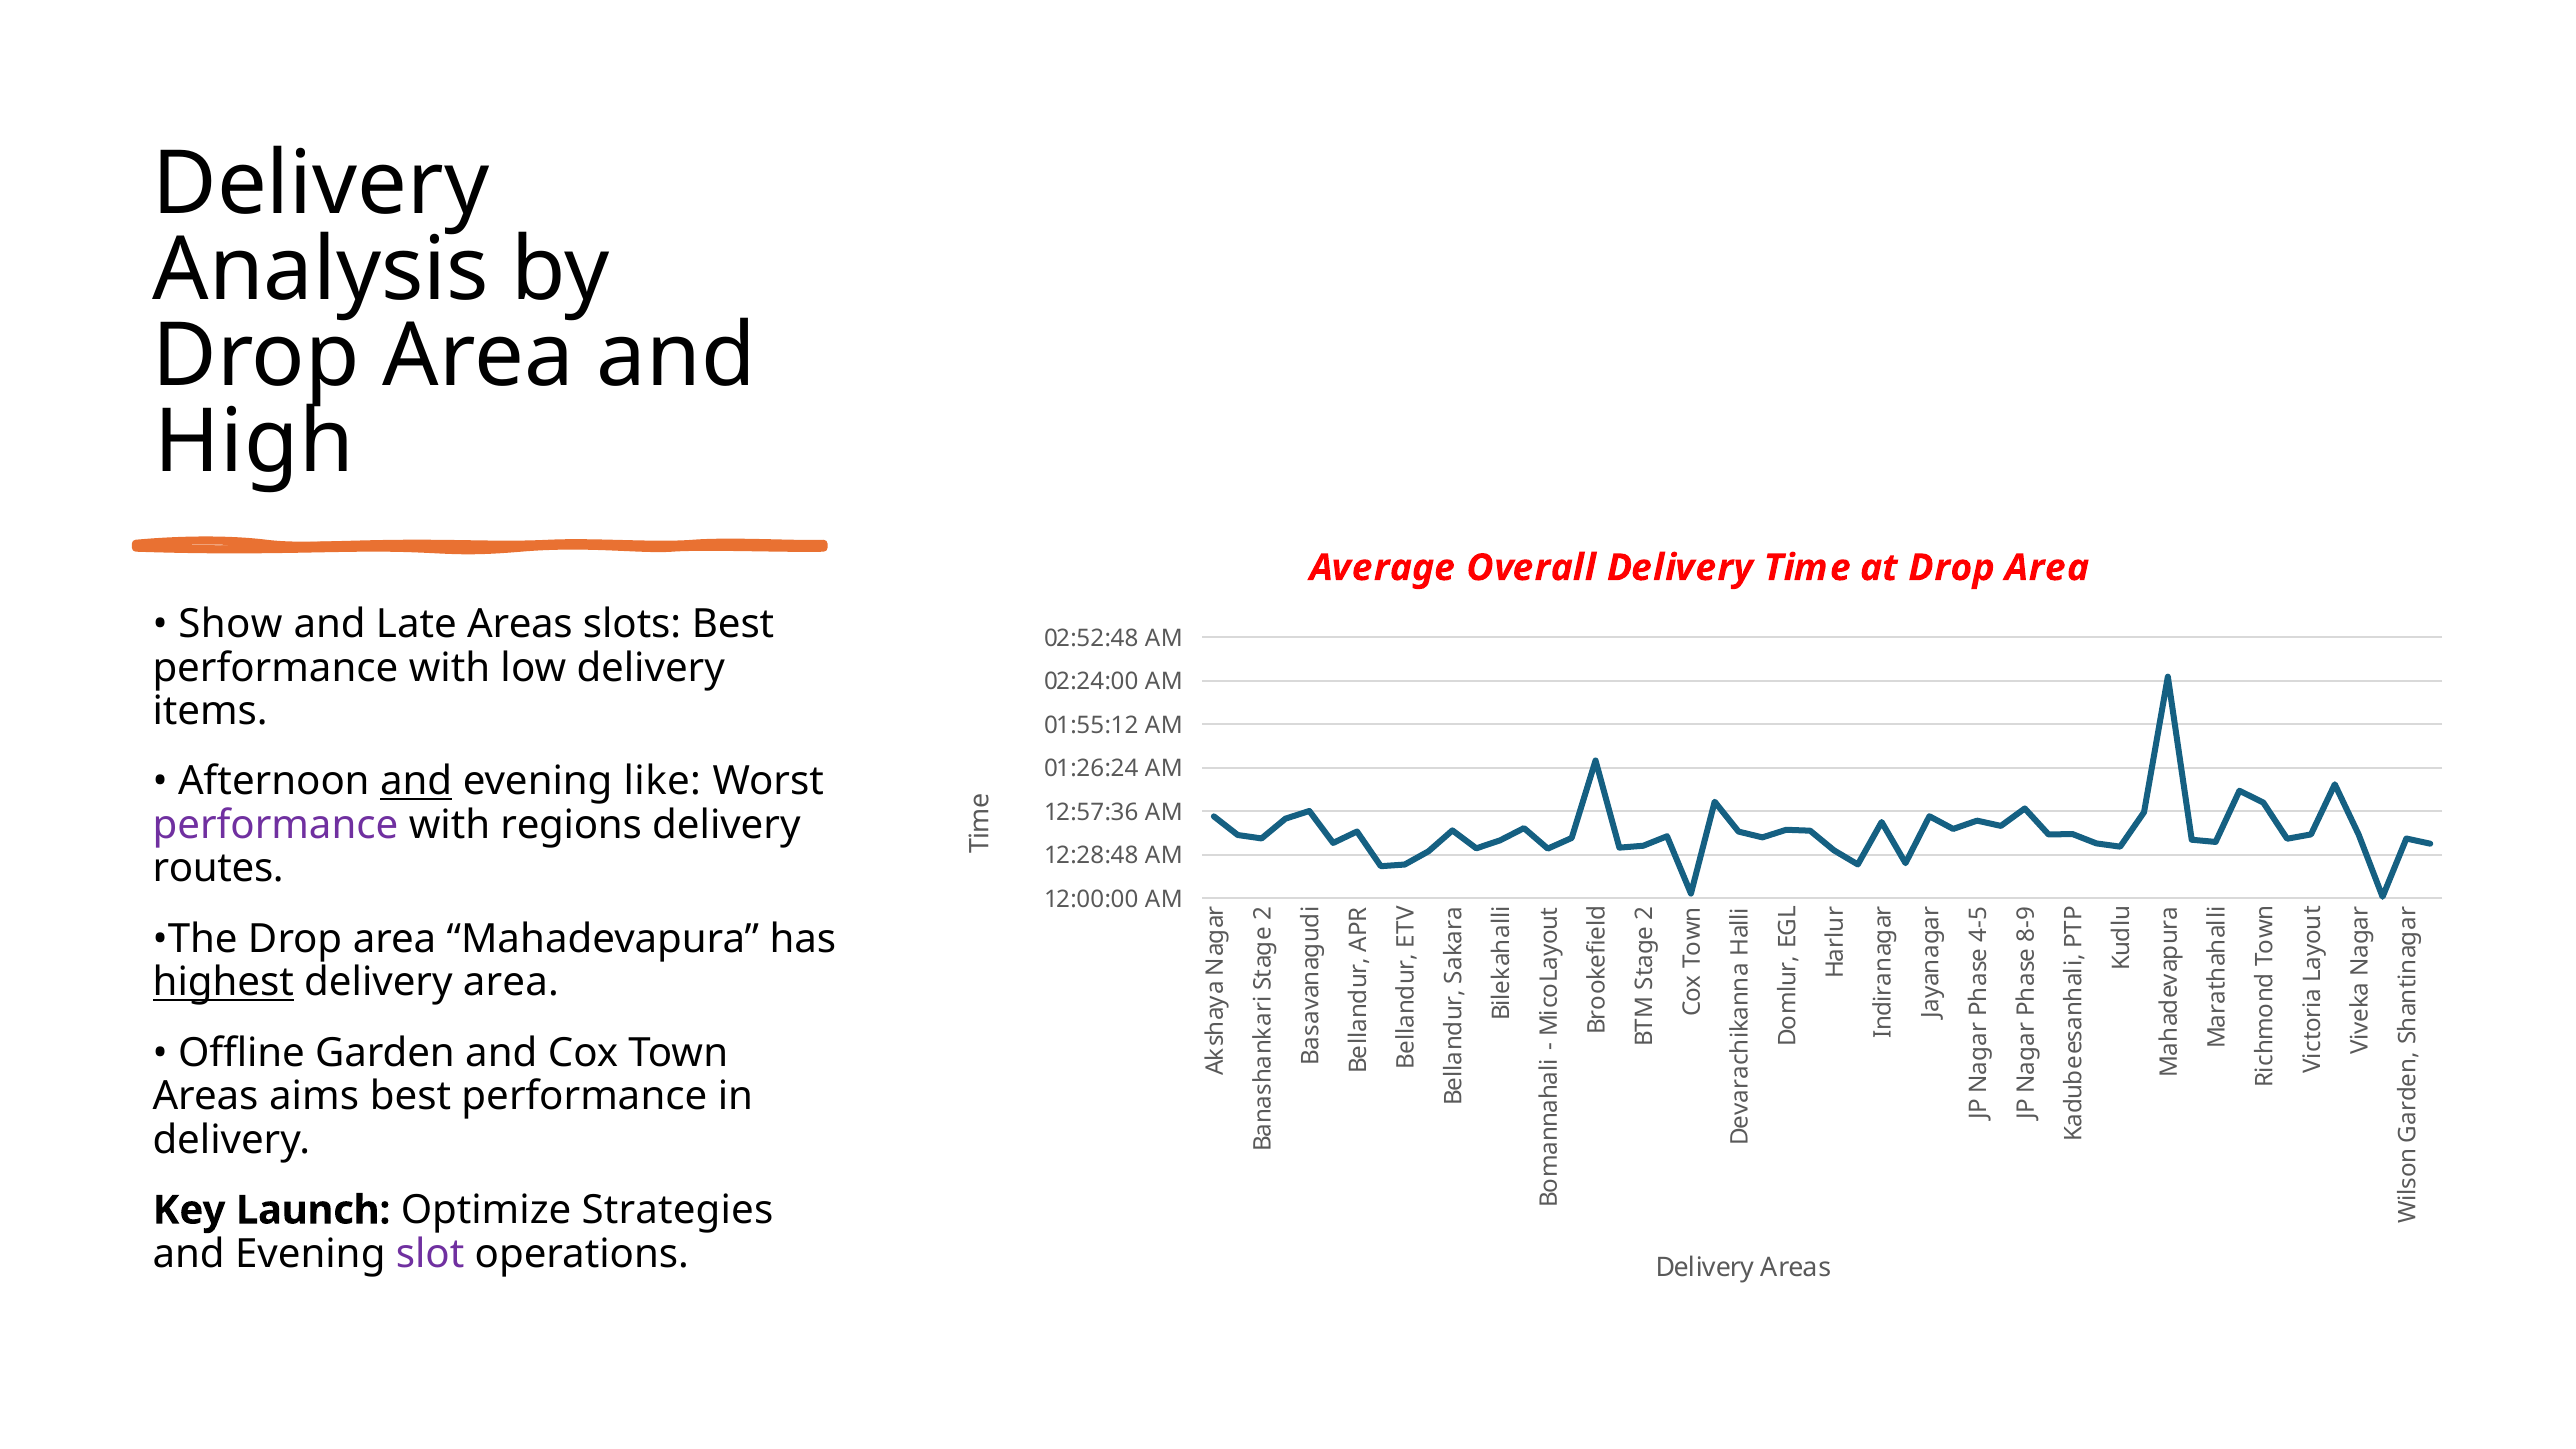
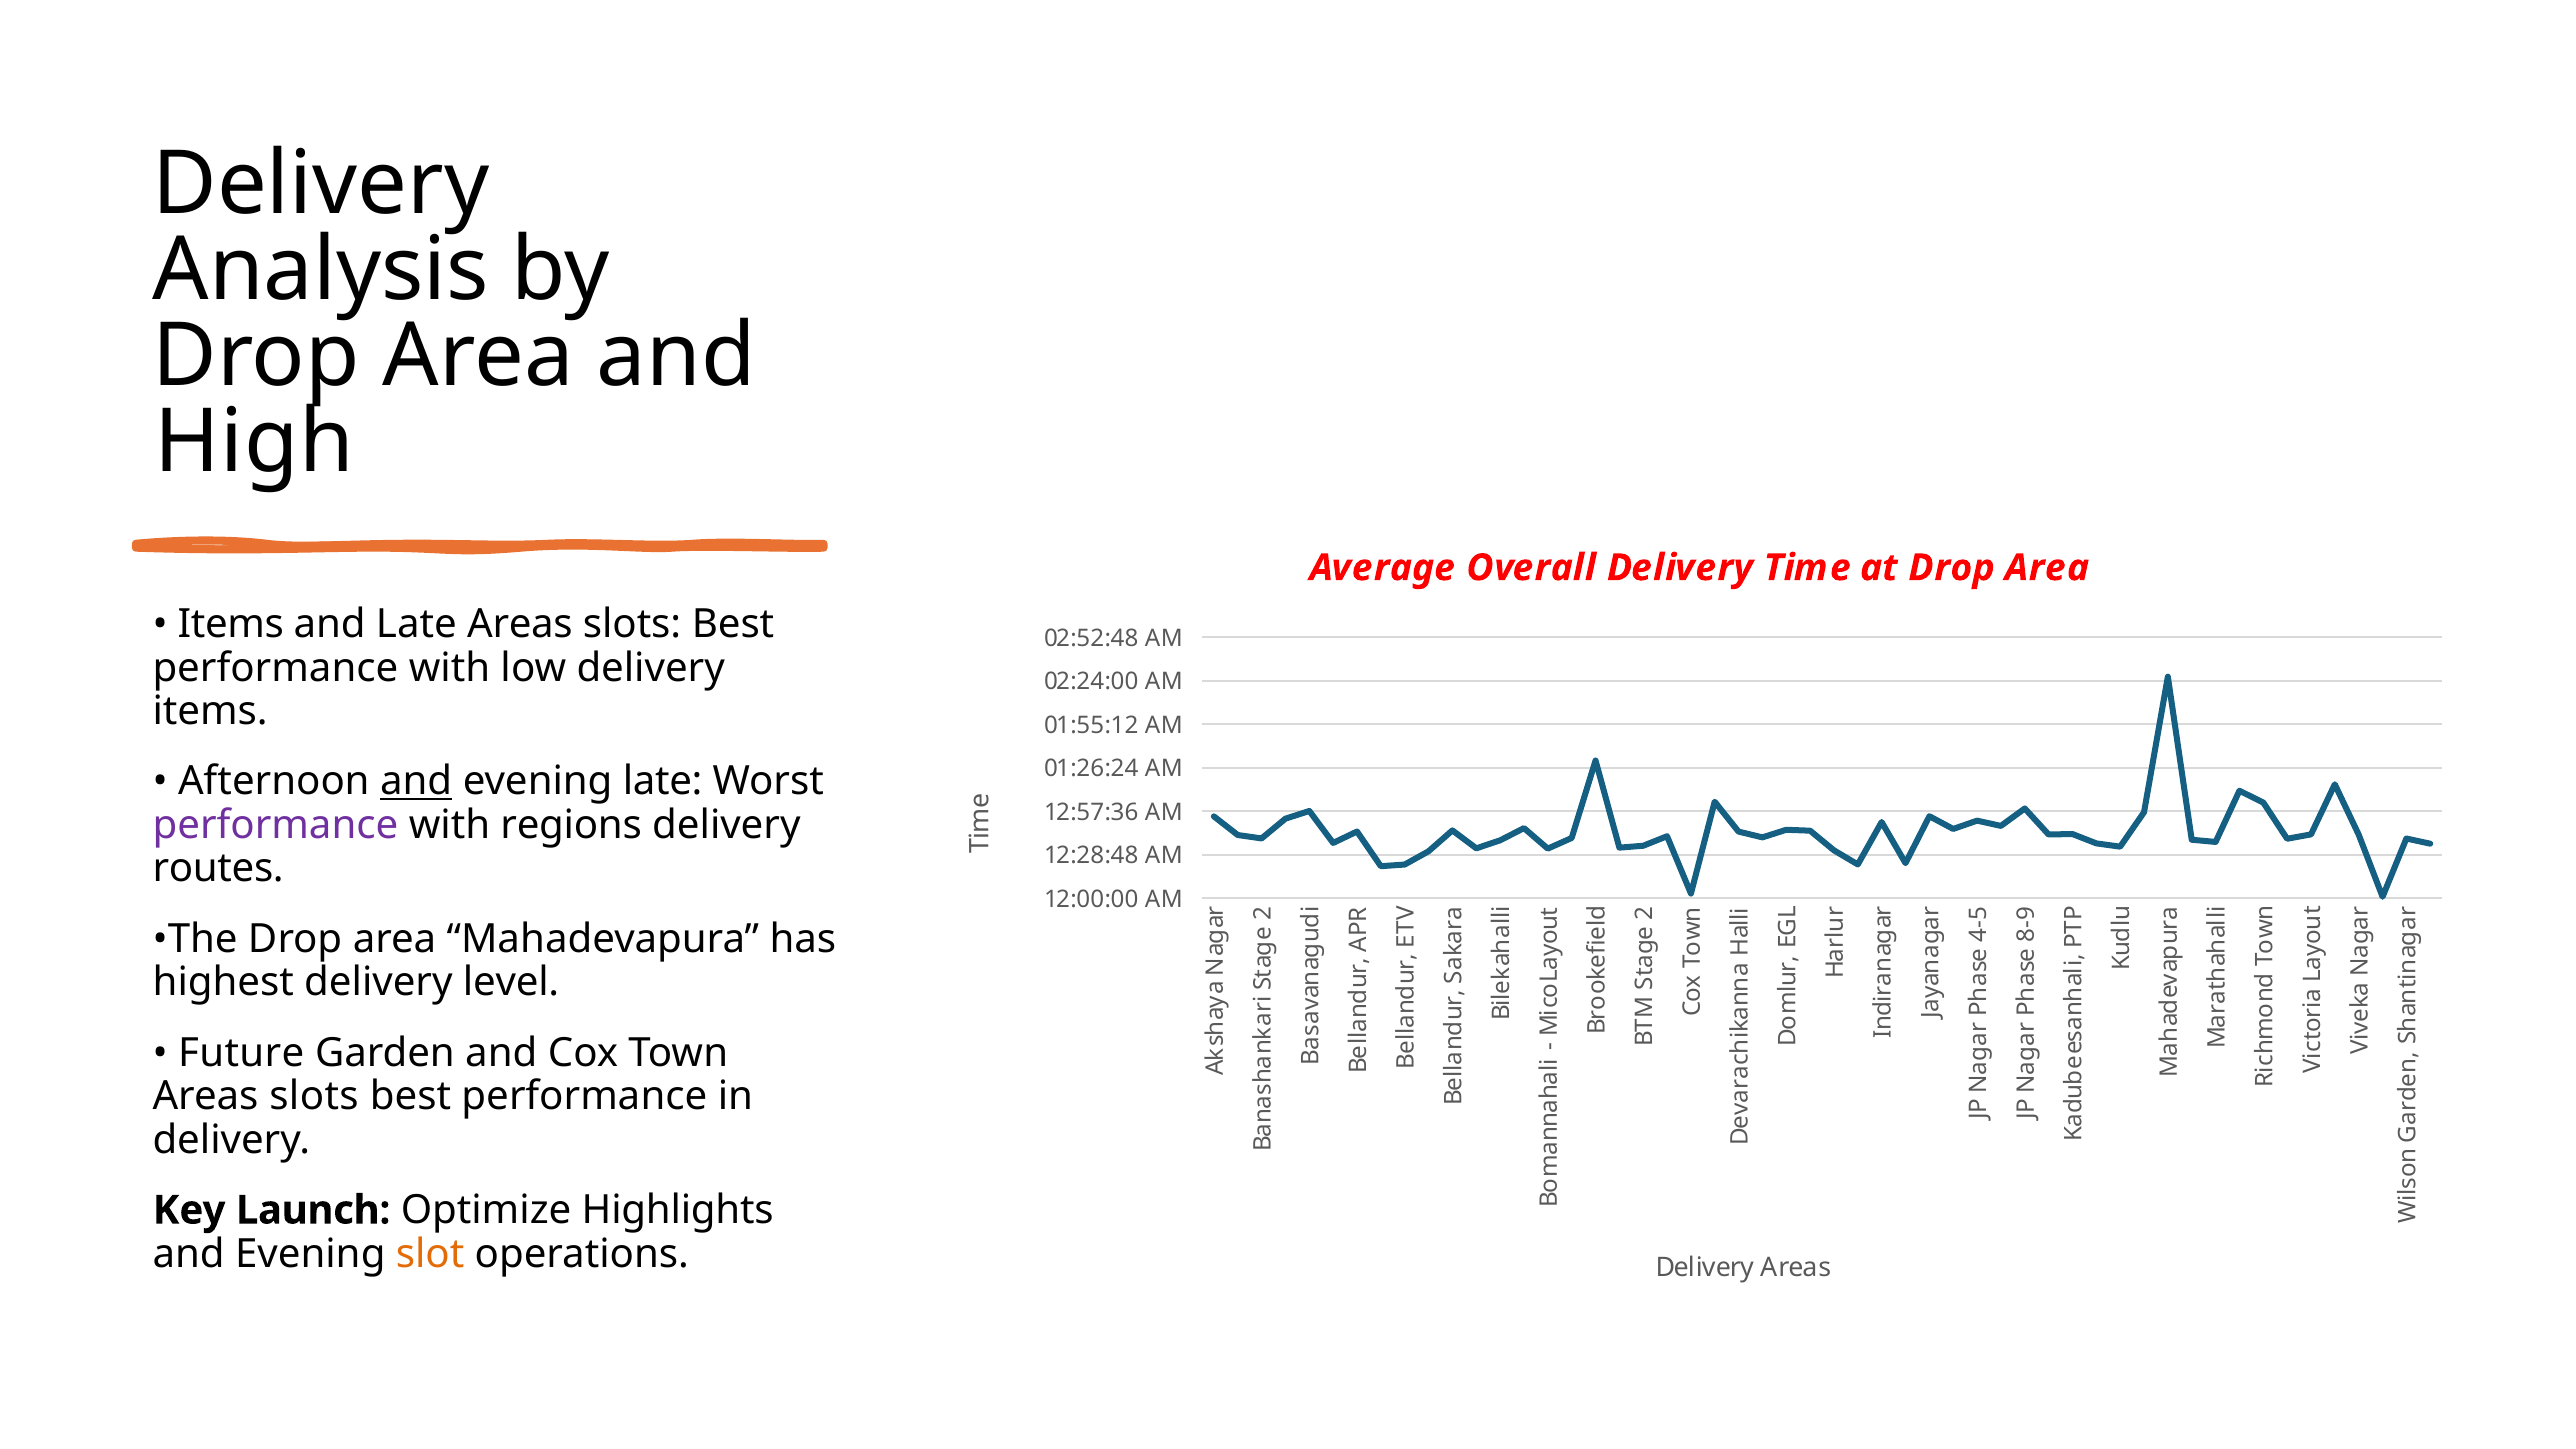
Show: Show -> Items (231, 624)
evening like: like -> late (663, 782)
highest underline: present -> none (223, 983)
delivery area: area -> level (511, 983)
Offline: Offline -> Future (241, 1053)
aims: aims -> slots (314, 1096)
Strategies: Strategies -> Highlights (678, 1210)
slot colour: purple -> orange (430, 1254)
